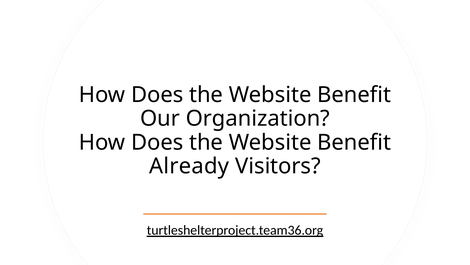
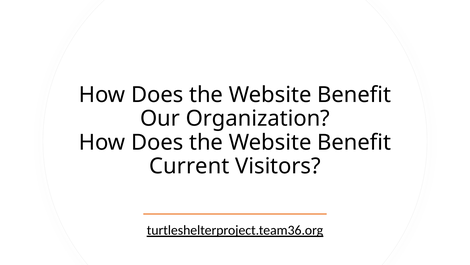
Already: Already -> Current (189, 166)
